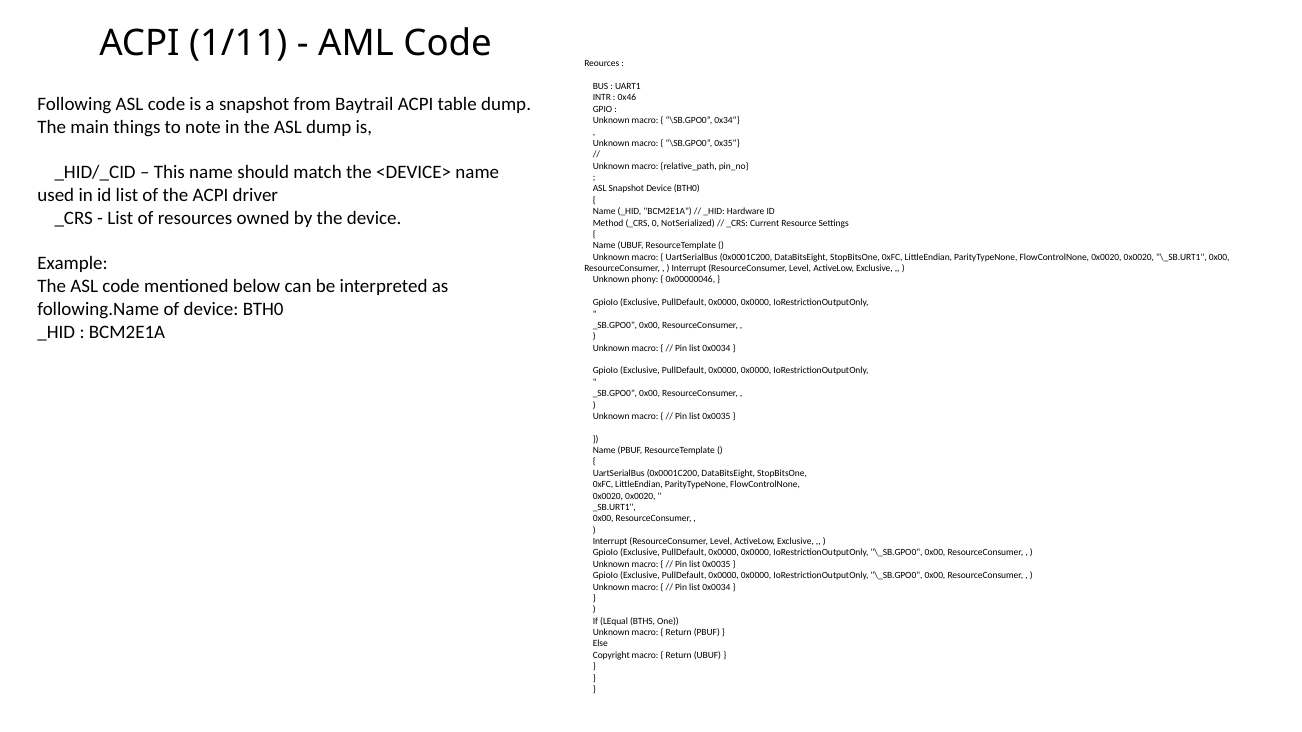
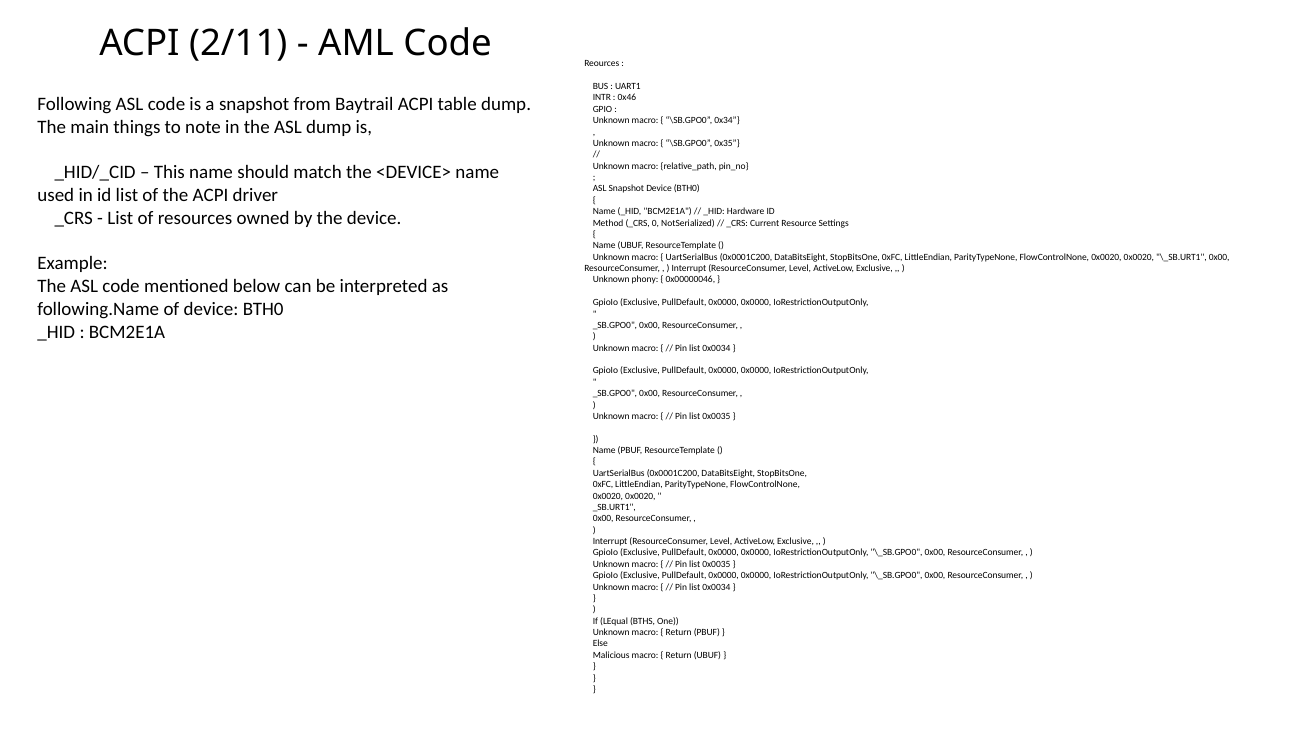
1/11: 1/11 -> 2/11 (238, 43)
Copyright: Copyright -> Malicious (611, 655)
